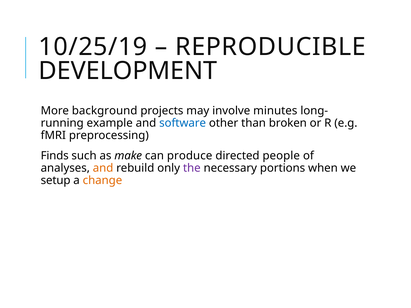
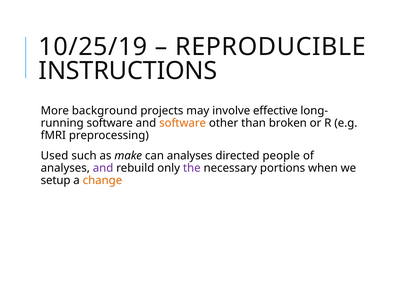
DEVELOPMENT: DEVELOPMENT -> INSTRUCTIONS (128, 71)
minutes: minutes -> effective (275, 111)
example: example -> software (110, 123)
software colour: blue -> orange (183, 123)
Finds: Finds -> Used (55, 156)
can produce: produce -> analyses (190, 156)
and colour: orange -> purple (103, 168)
